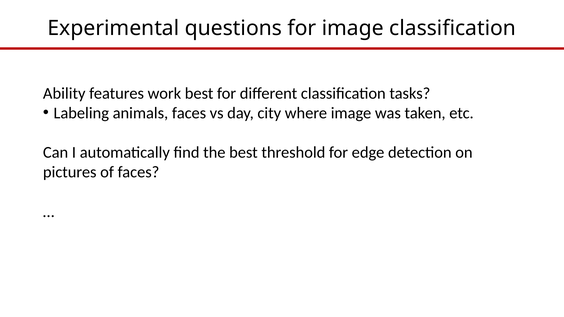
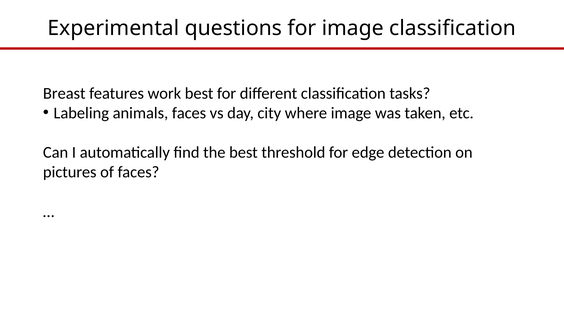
Ability: Ability -> Breast (64, 93)
